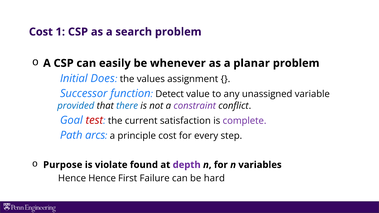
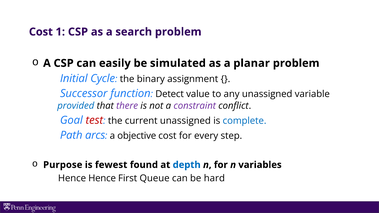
whenever: whenever -> simulated (178, 63)
Does: Does -> Cycle (103, 78)
values: values -> binary (151, 79)
there colour: blue -> purple (127, 106)
current satisfaction: satisfaction -> unassigned (185, 121)
complete colour: purple -> blue (245, 121)
principle: principle -> objective (137, 136)
violate: violate -> fewest (111, 165)
depth colour: purple -> blue (187, 165)
Failure: Failure -> Queue (155, 178)
